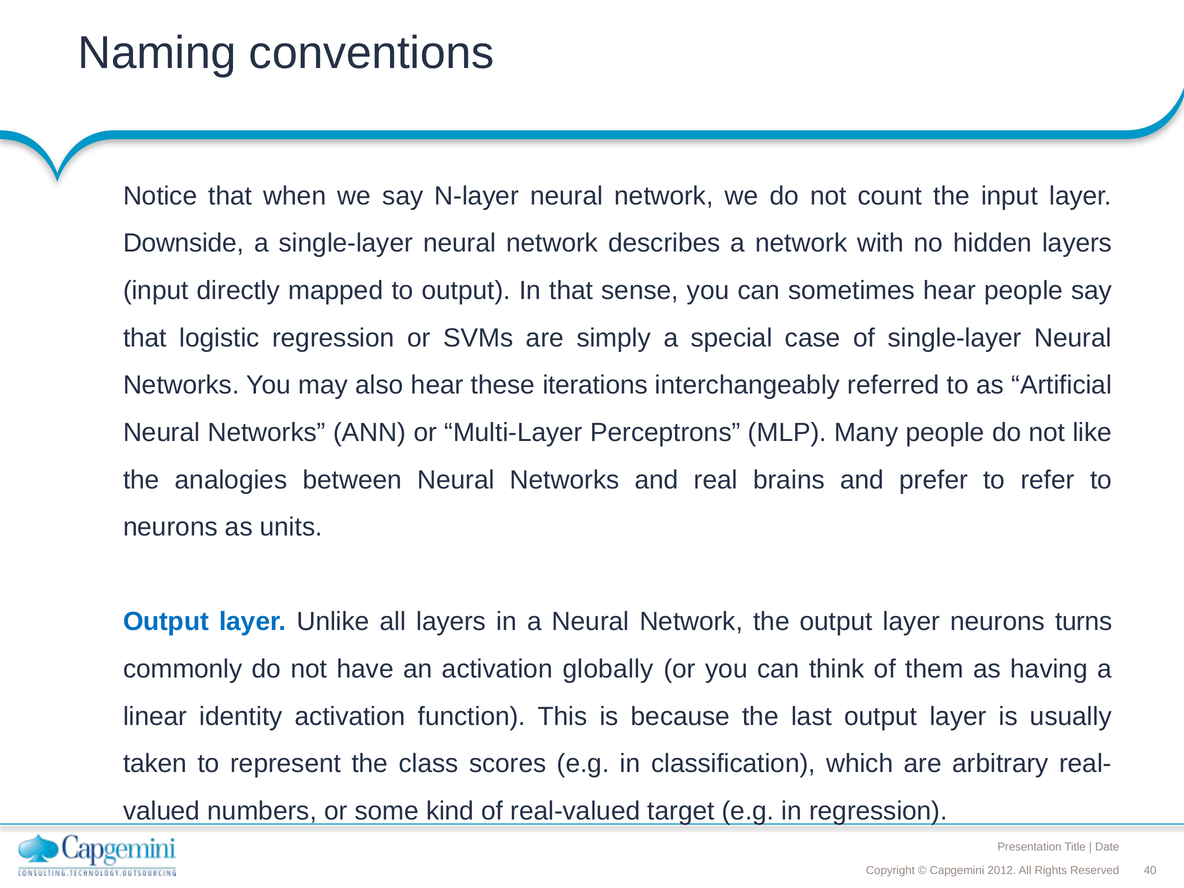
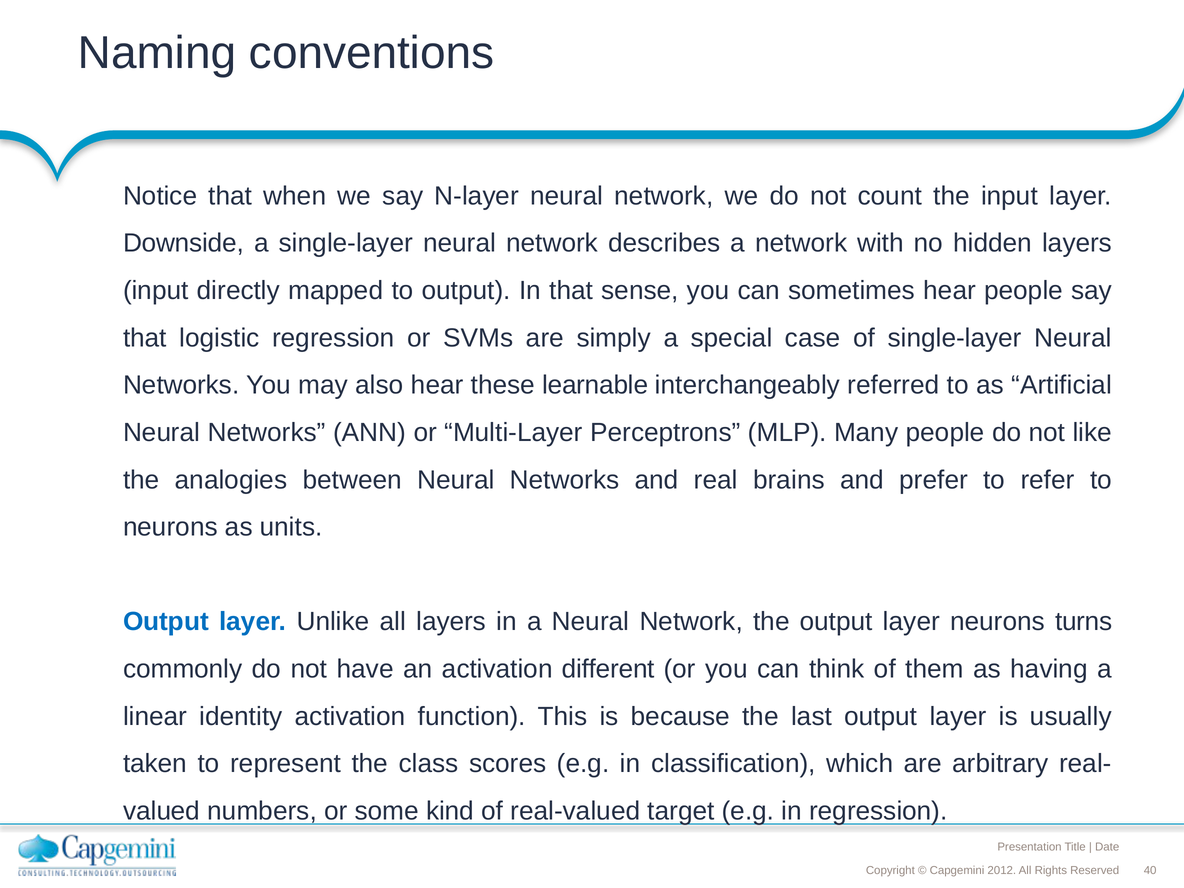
iterations: iterations -> learnable (595, 385)
globally: globally -> different (608, 669)
